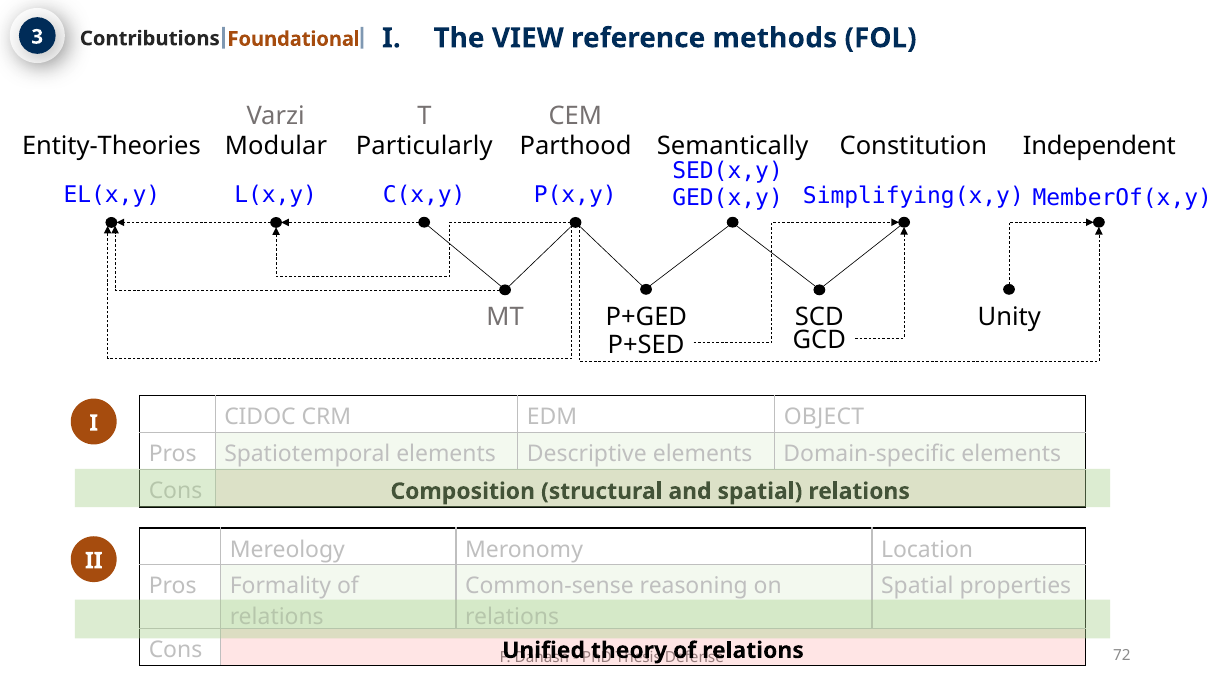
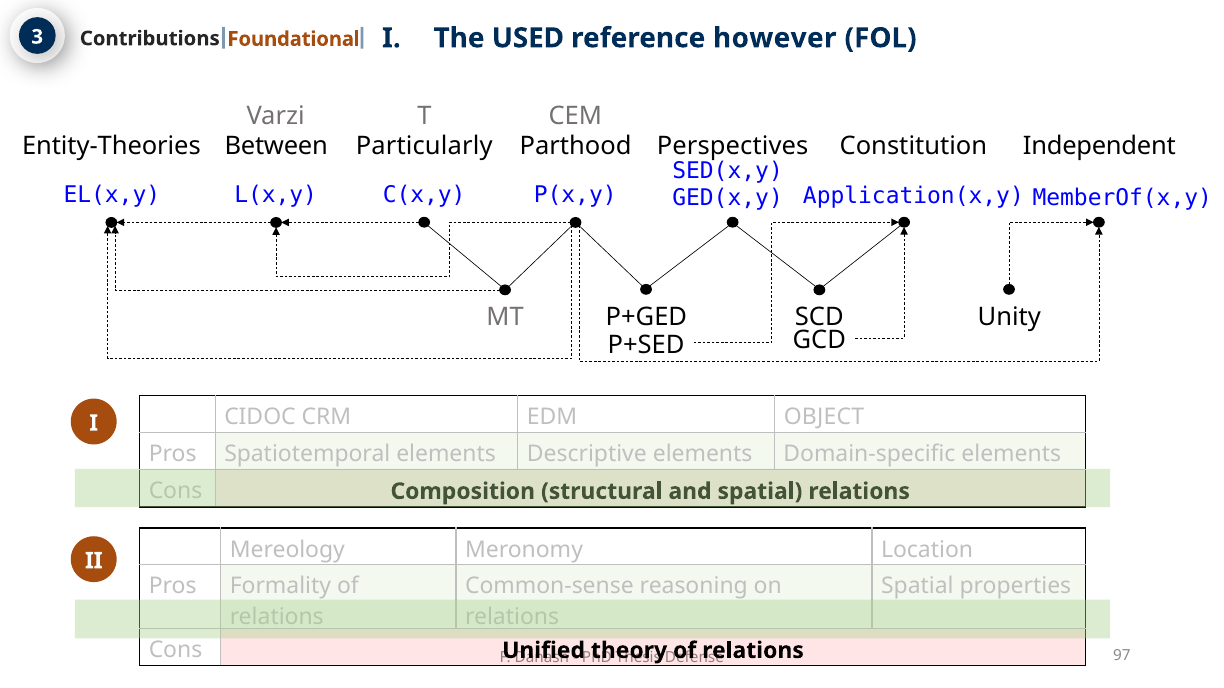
VIEW: VIEW -> USED (528, 38)
methods: methods -> however (775, 38)
Modular: Modular -> Between (276, 147)
Semantically: Semantically -> Perspectives (733, 147)
Simplifying(x,y: Simplifying(x,y -> Application(x,y (913, 196)
72: 72 -> 97 (1122, 656)
